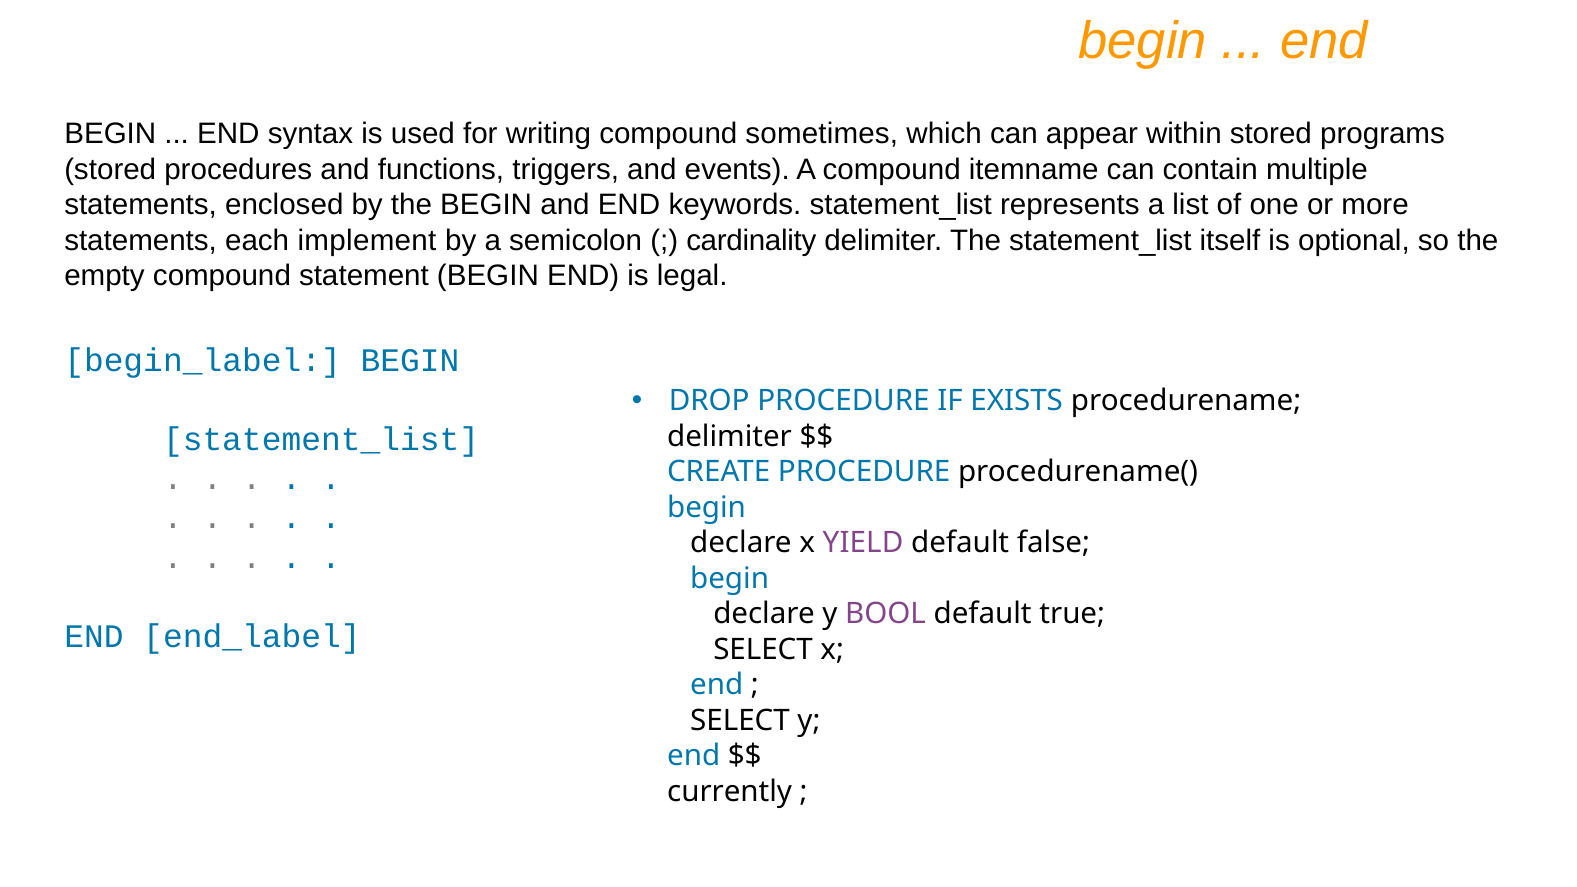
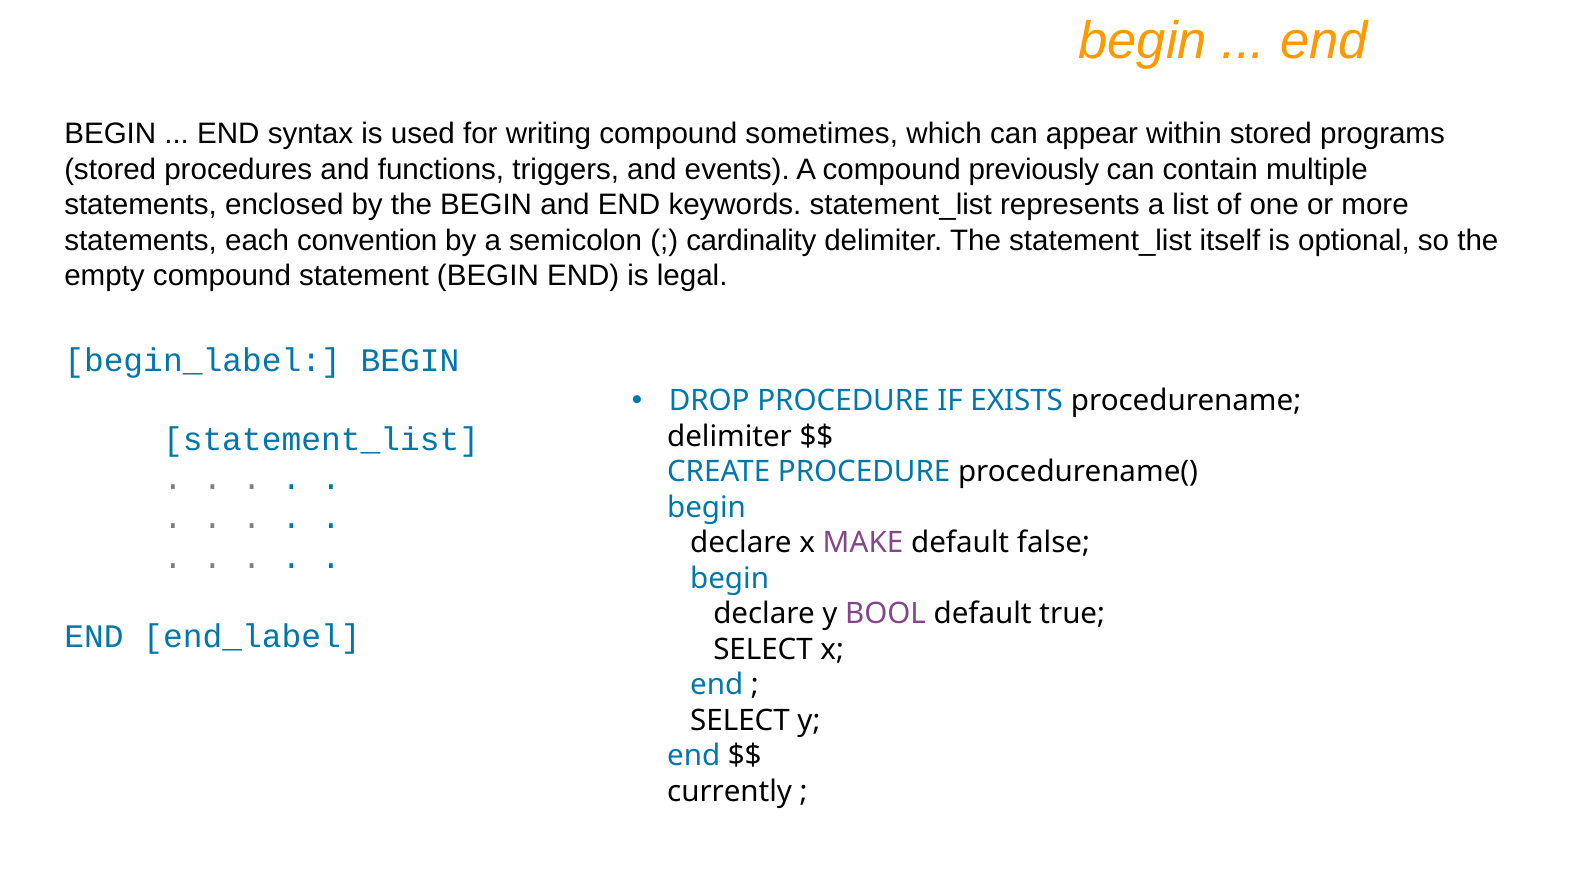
itemname: itemname -> previously (1034, 169)
implement: implement -> convention (367, 240)
YIELD: YIELD -> MAKE (863, 543)
